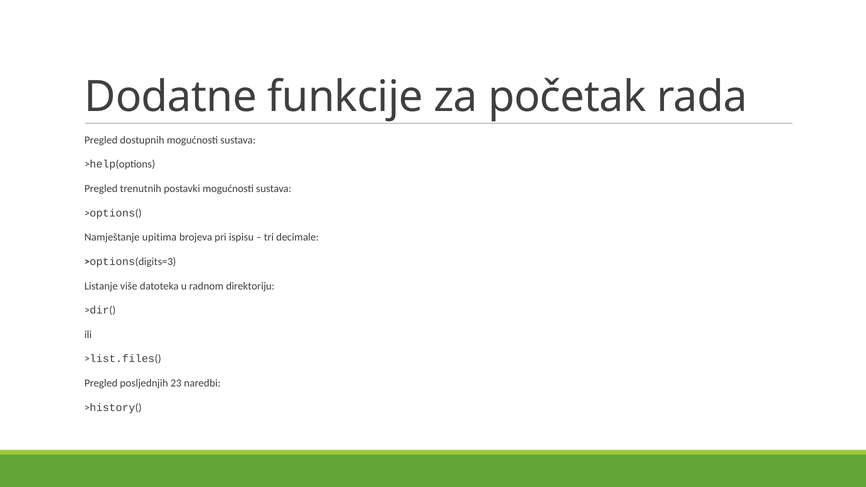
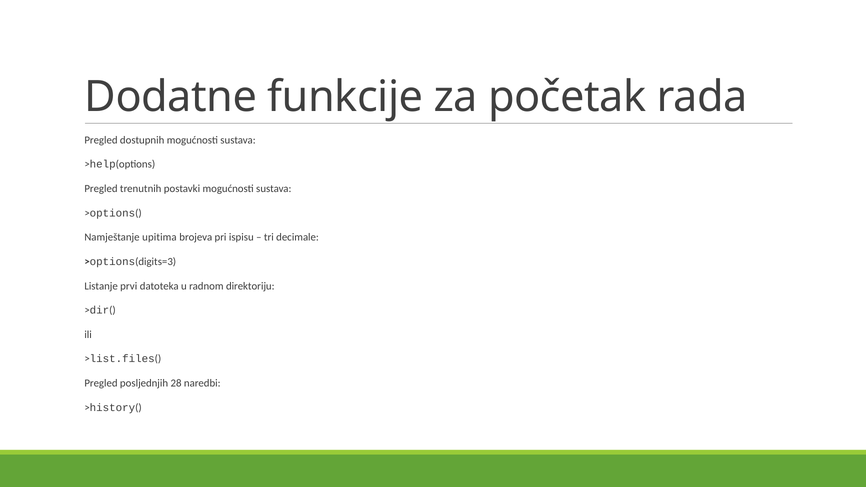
više: više -> prvi (129, 286)
23: 23 -> 28 (176, 383)
